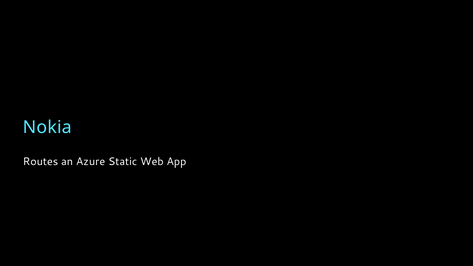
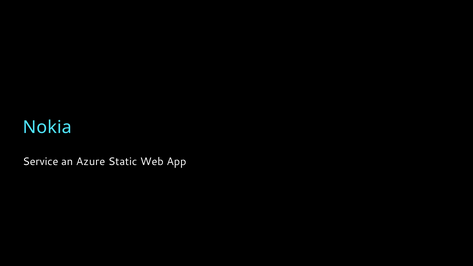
Routes: Routes -> Service (40, 162)
